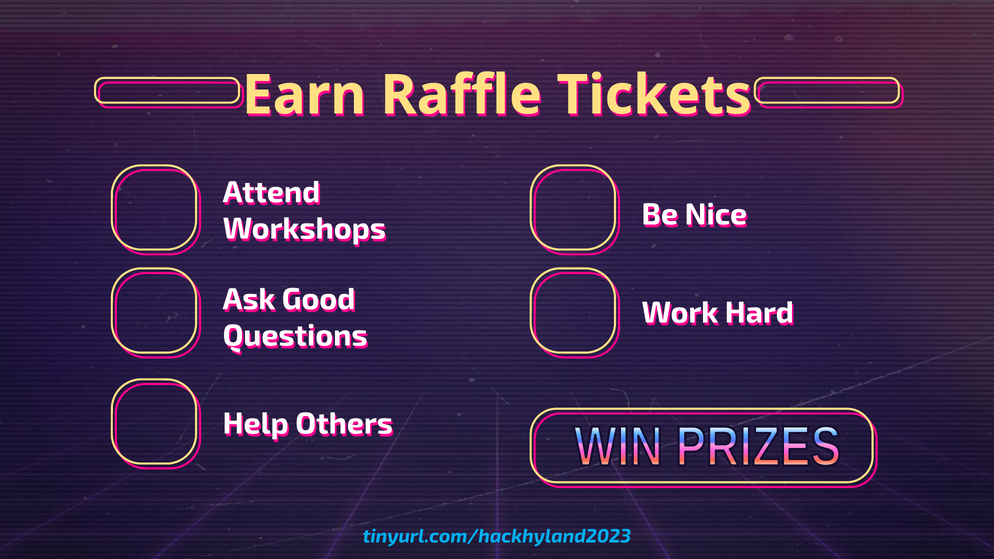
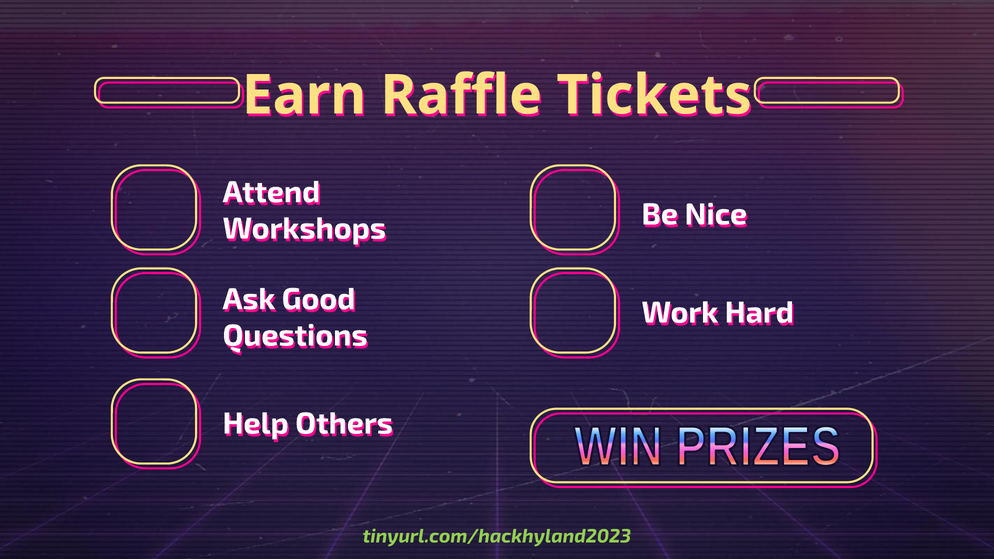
tinyurl.com/hackhyland2023 colour: light blue -> light green (497, 536)
